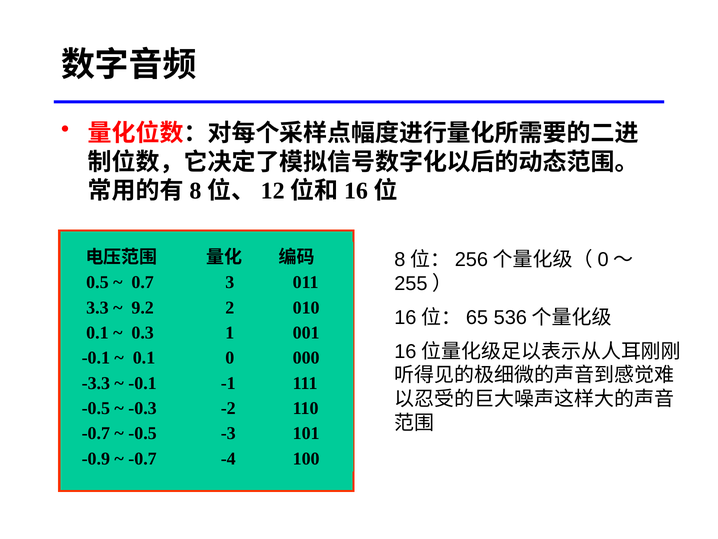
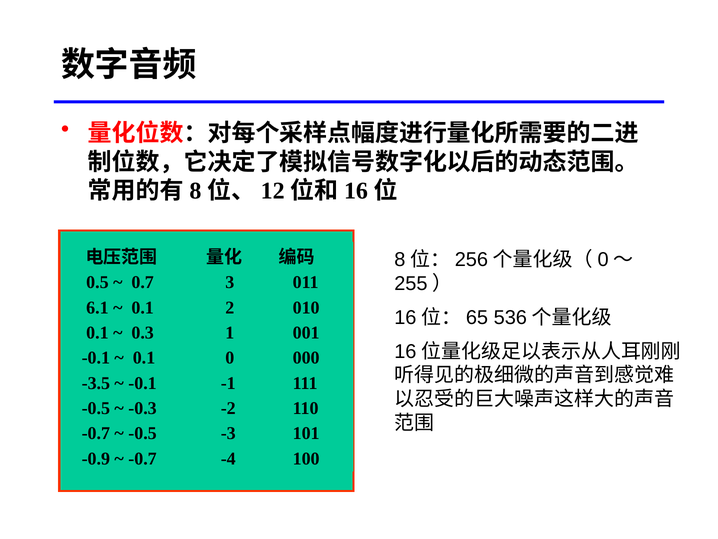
3.3: 3.3 -> 6.1 (97, 307)
9.2: 9.2 -> 0.1 (143, 307)
-3.3: -3.3 -> -3.5 (96, 383)
